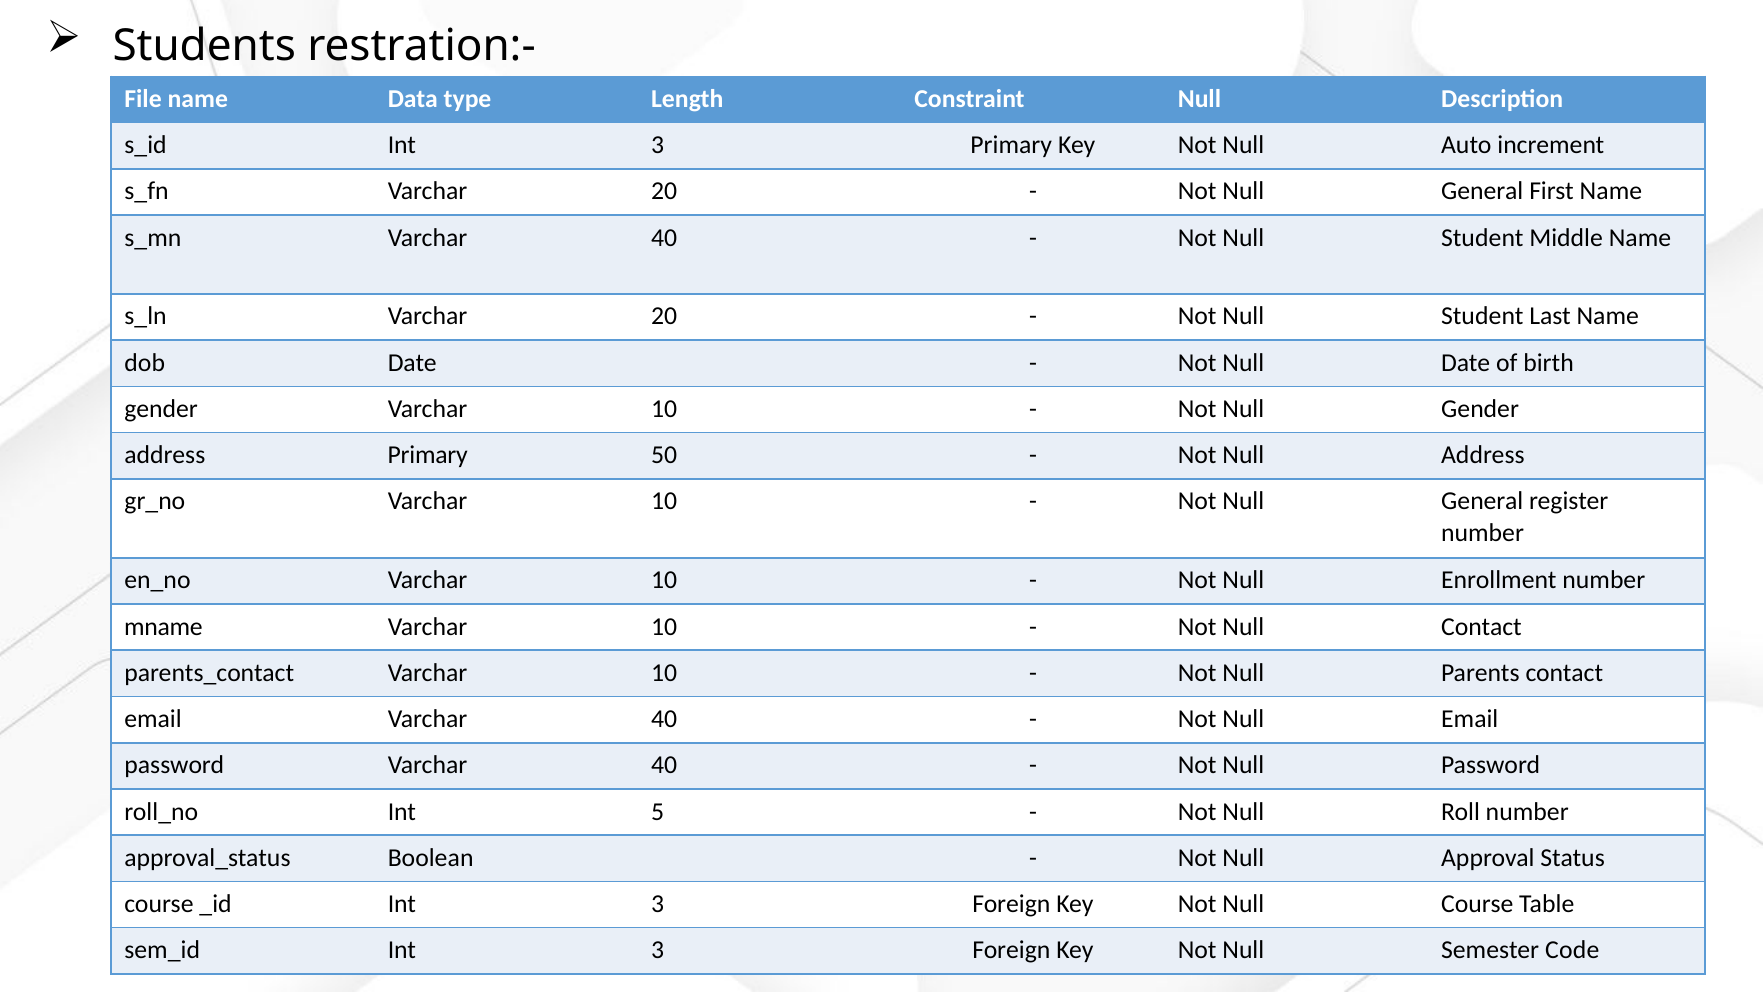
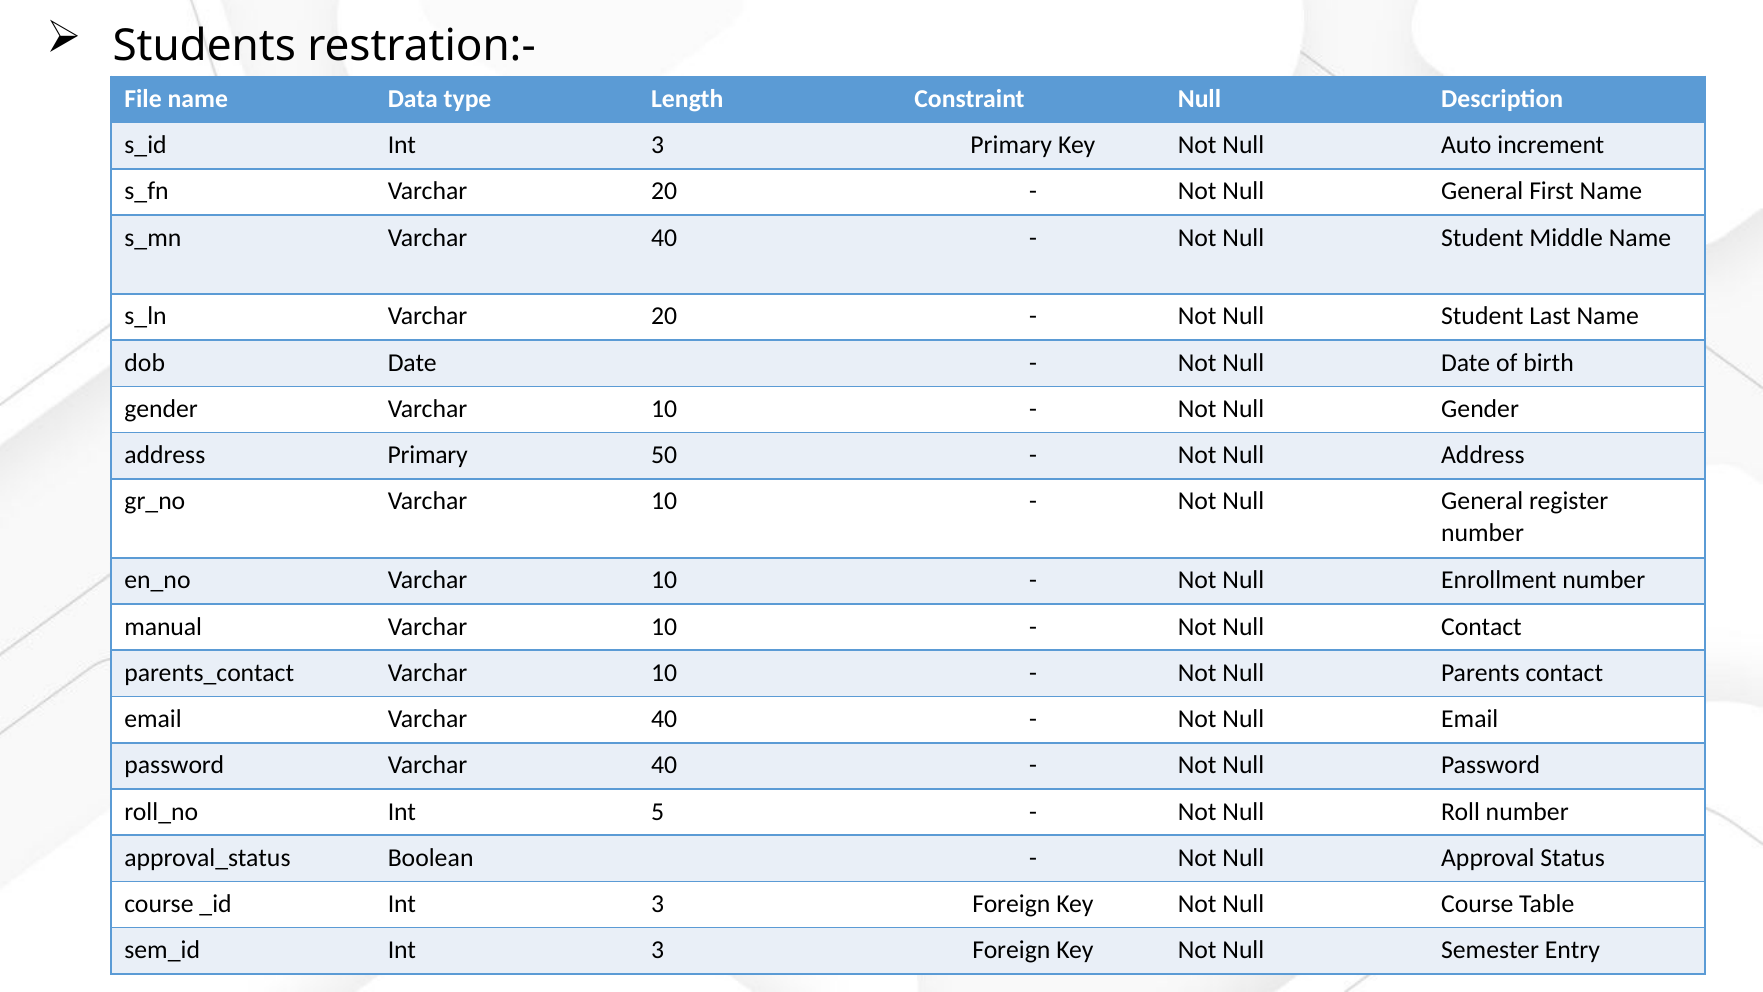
mname: mname -> manual (163, 626)
Code: Code -> Entry (1572, 950)
